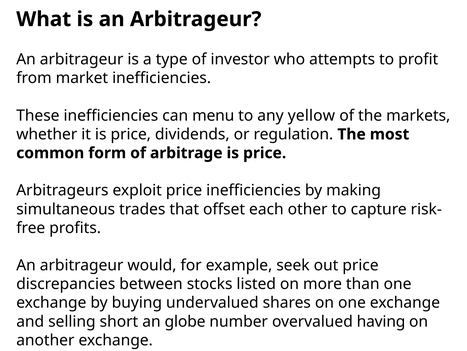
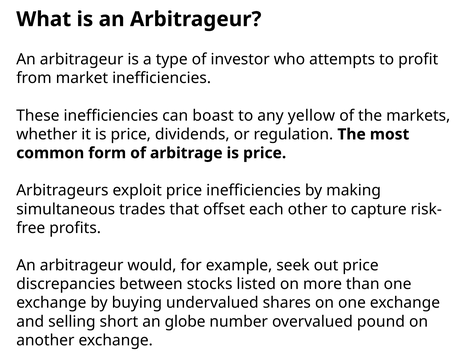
menu: menu -> boast (213, 115)
having: having -> pound (381, 321)
